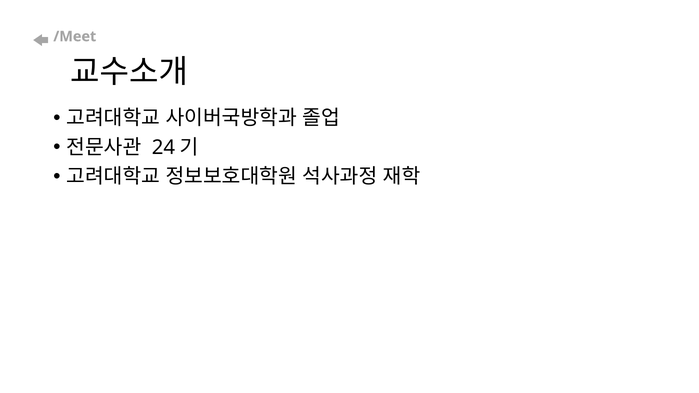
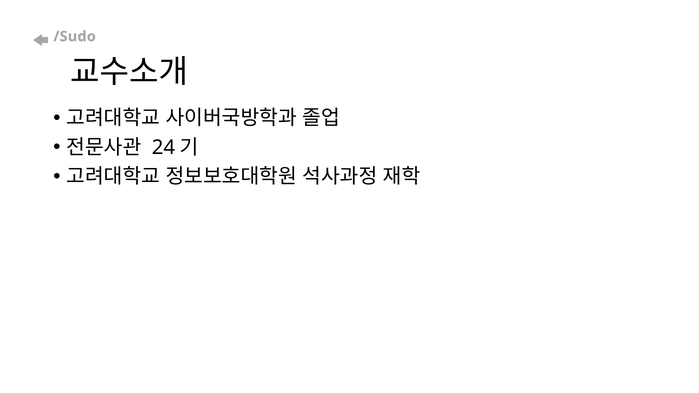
/Meet: /Meet -> /Sudo (75, 36)
